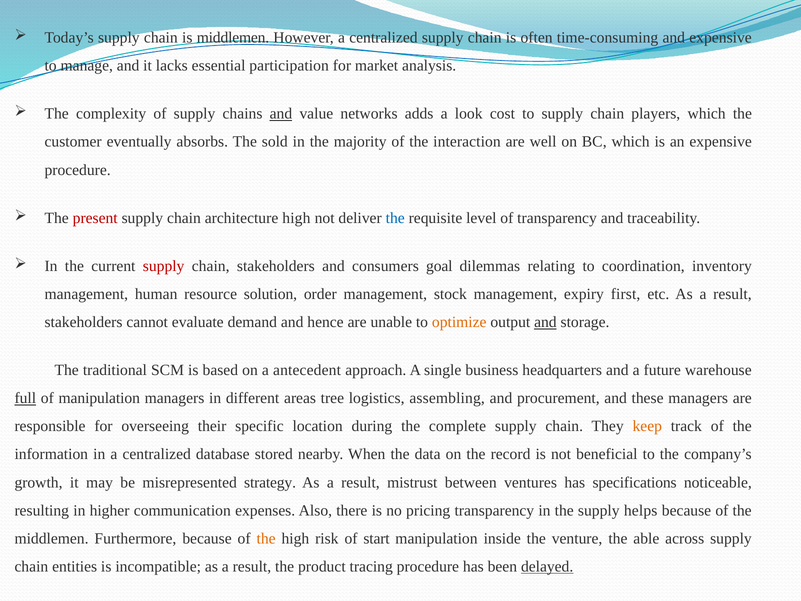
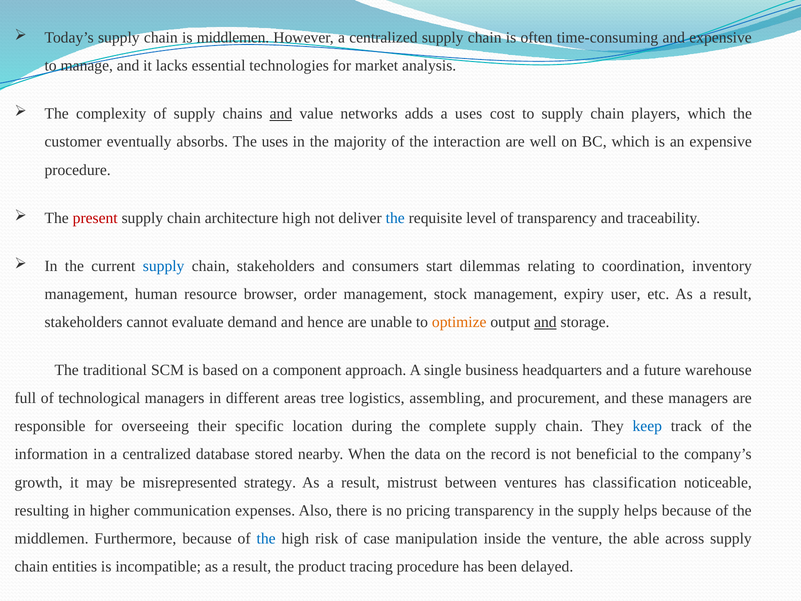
participation: participation -> technologies (289, 66)
a look: look -> uses (469, 114)
The sold: sold -> uses (275, 142)
supply colour: red -> blue (164, 266)
goal: goal -> start (439, 266)
solution: solution -> browser (270, 294)
first: first -> user (626, 294)
antecedent: antecedent -> component (307, 370)
full underline: present -> none (25, 398)
of manipulation: manipulation -> technological (99, 398)
keep colour: orange -> blue (647, 426)
specifications: specifications -> classification (634, 482)
the colour: orange -> blue (266, 538)
start: start -> case (377, 538)
delayed underline: present -> none (547, 566)
